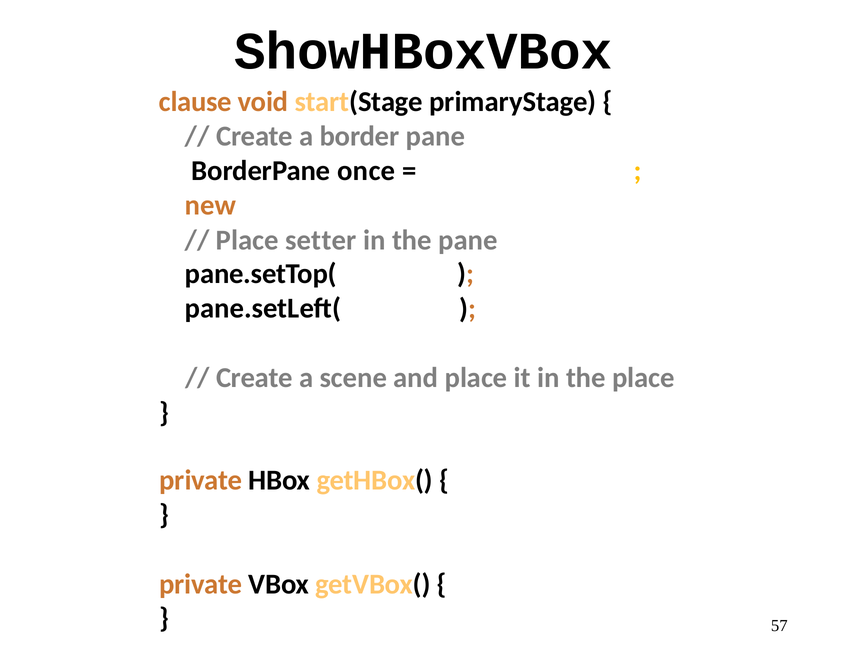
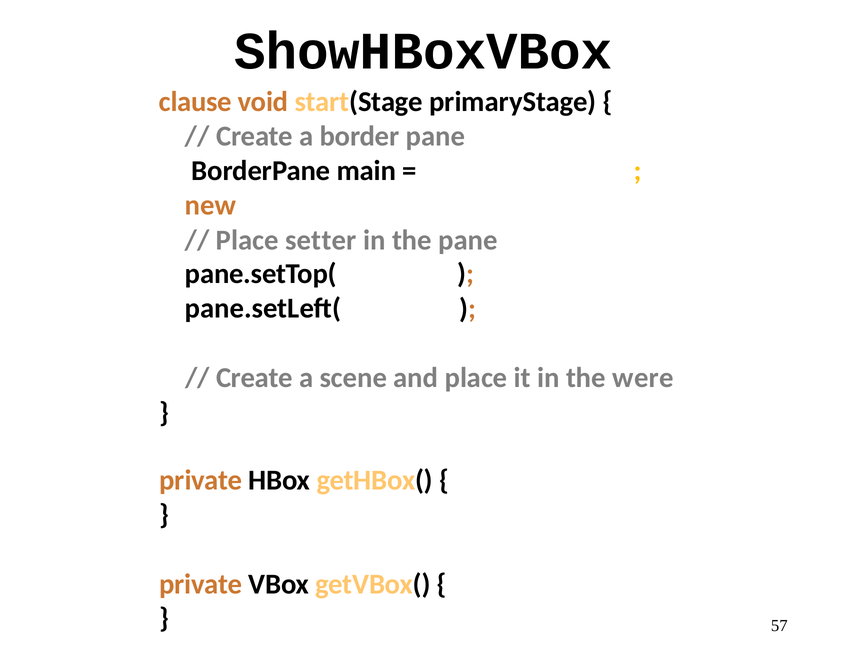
once: once -> main (366, 171)
the place: place -> were (643, 378)
